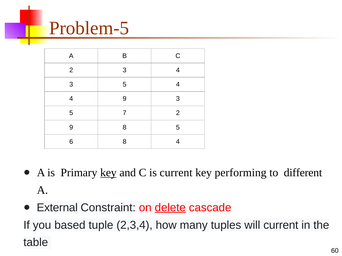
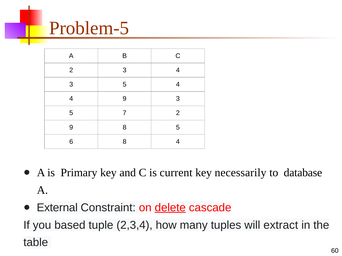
key underline: present -> none (108, 173)
performing: performing -> necessarily (241, 173)
different: different -> database (303, 173)
will current: current -> extract (281, 225)
